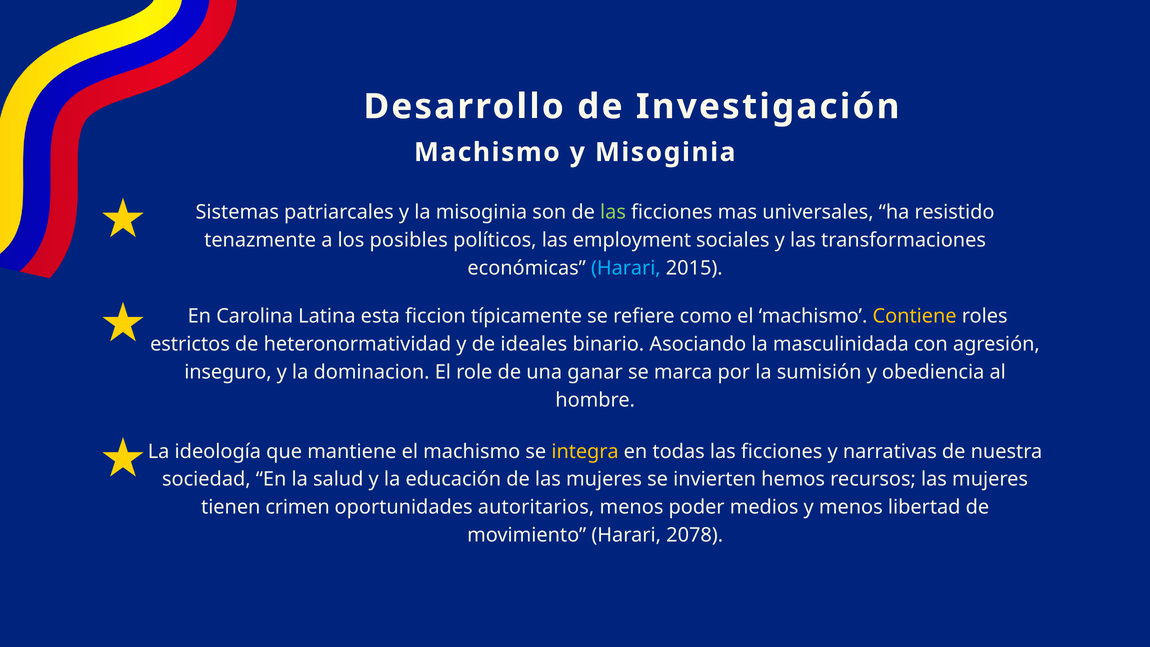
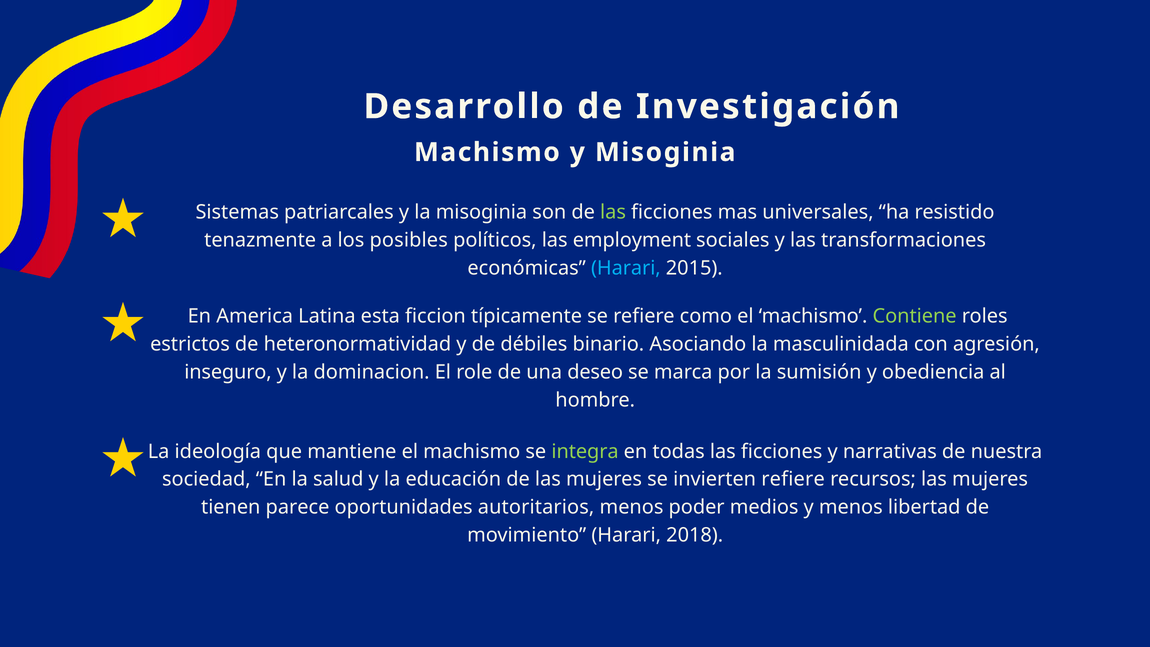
Carolina: Carolina -> America (255, 316)
Contiene colour: yellow -> light green (915, 316)
ideales: ideales -> débiles (534, 344)
ganar: ganar -> deseo (595, 372)
integra colour: yellow -> light green (585, 451)
invierten hemos: hemos -> refiere (793, 479)
crimen: crimen -> parece (298, 507)
2078: 2078 -> 2018 (695, 535)
